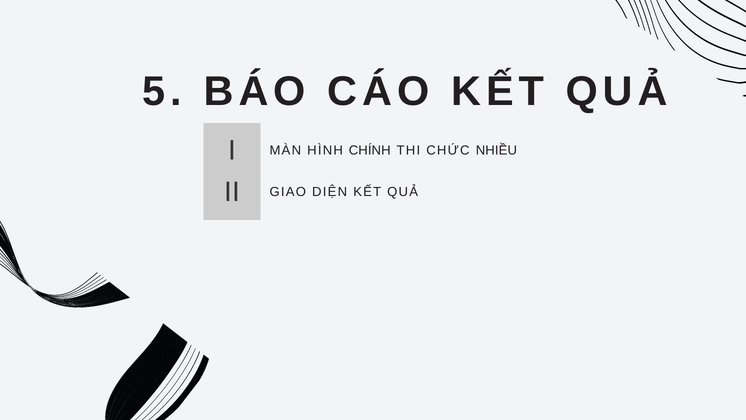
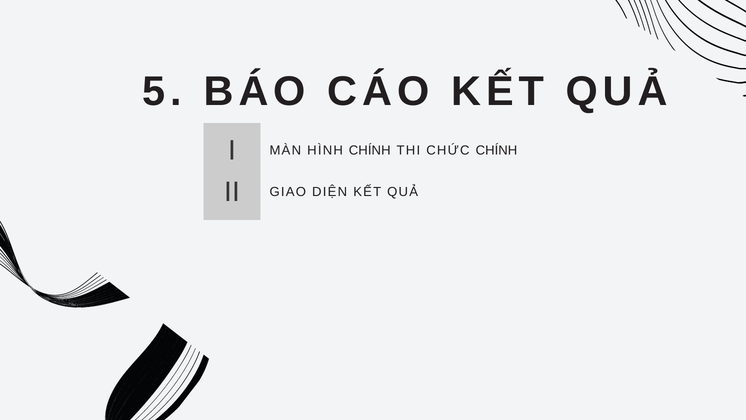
CHỨC NHIỀU: NHIỀU -> CHÍNH (496, 151)
